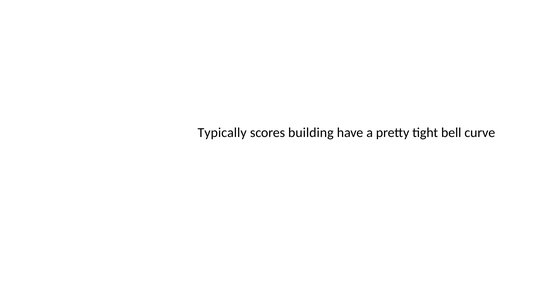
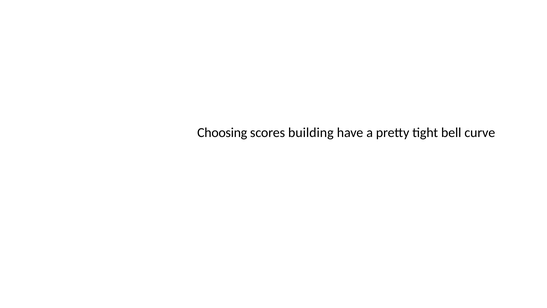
Typically: Typically -> Choosing (222, 133)
